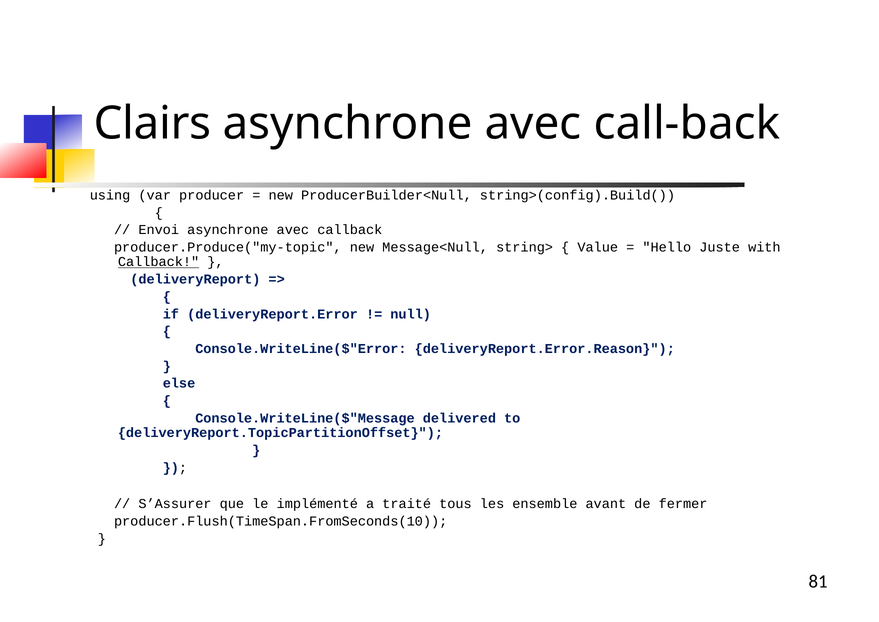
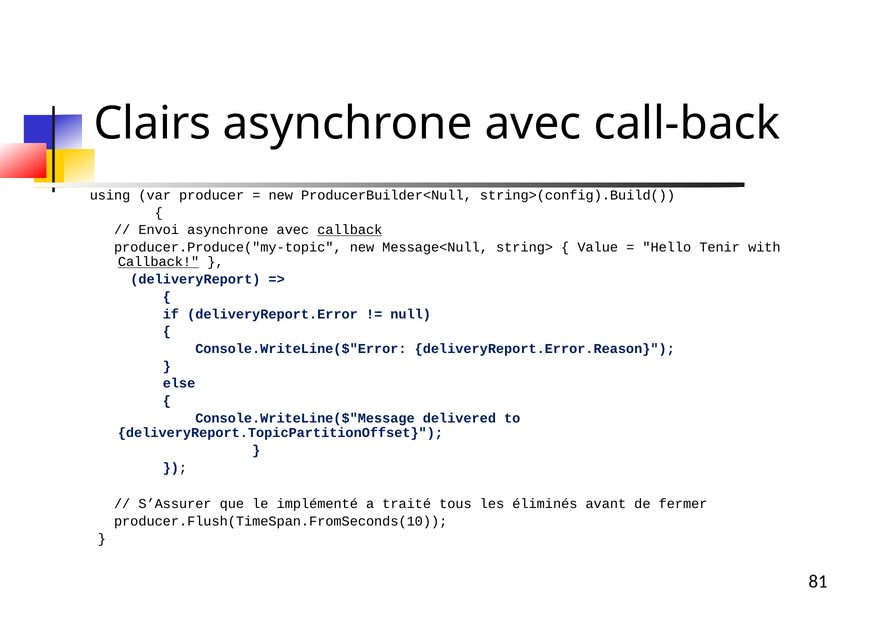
callback underline: none -> present (350, 230)
Juste: Juste -> Tenir (720, 247)
ensemble: ensemble -> éliminés (545, 504)
